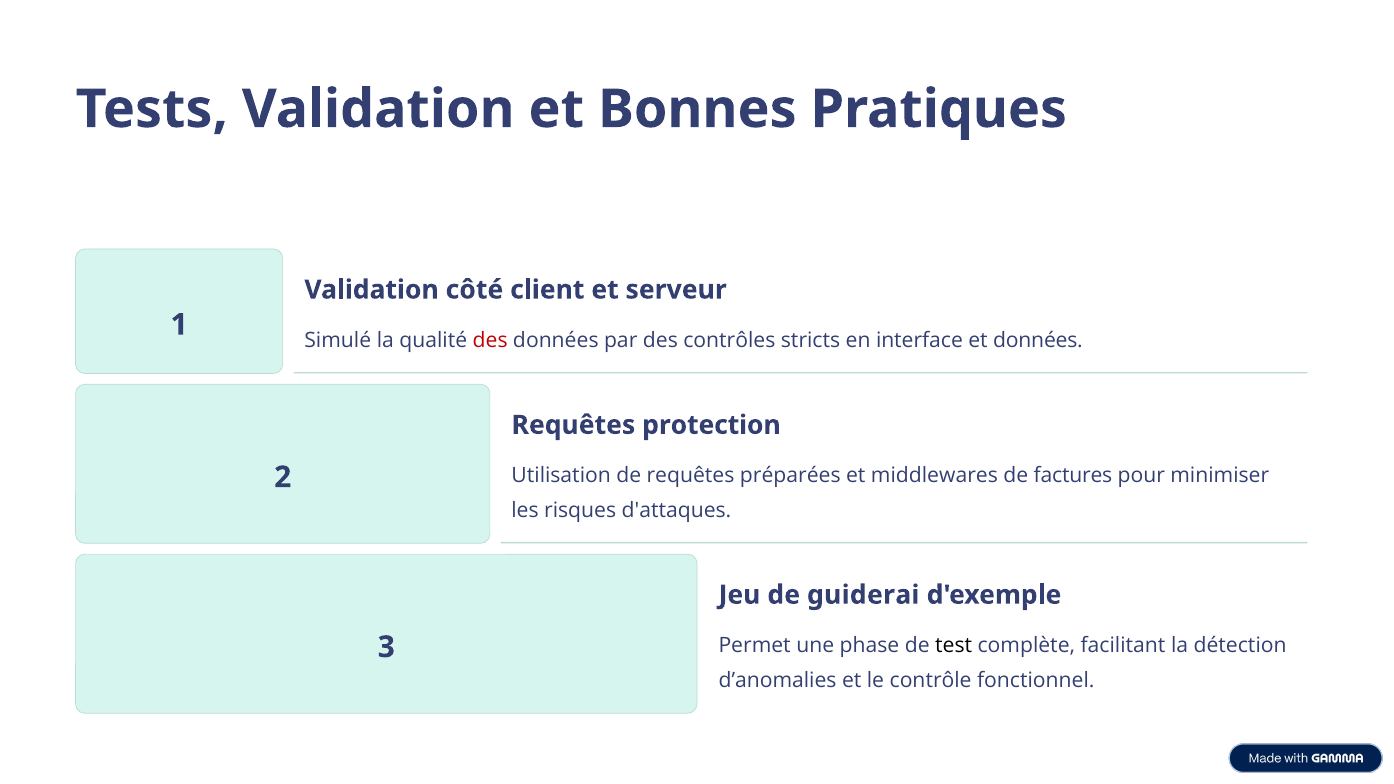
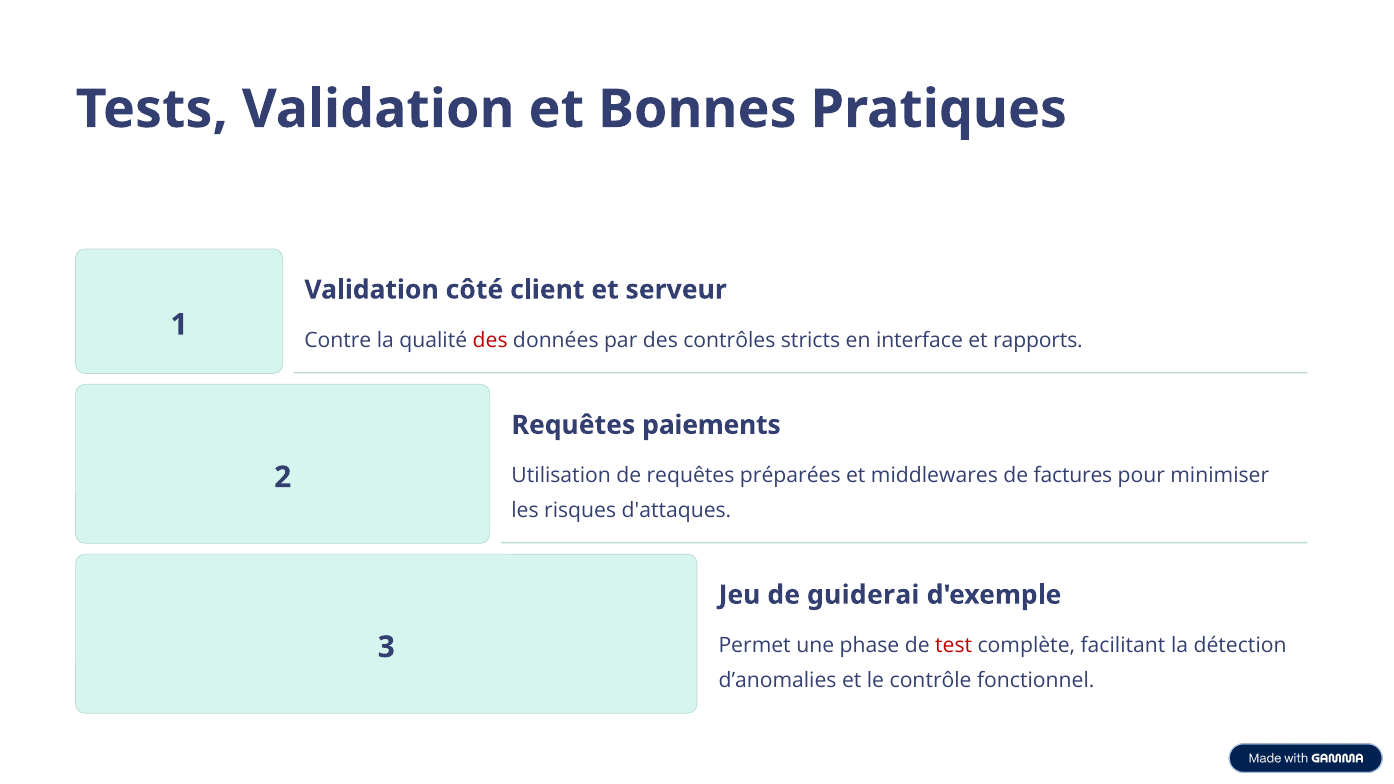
Simulé: Simulé -> Contre (338, 341)
et données: données -> rapports (1038, 341)
protection: protection -> paiements (711, 425)
test colour: black -> red (954, 646)
